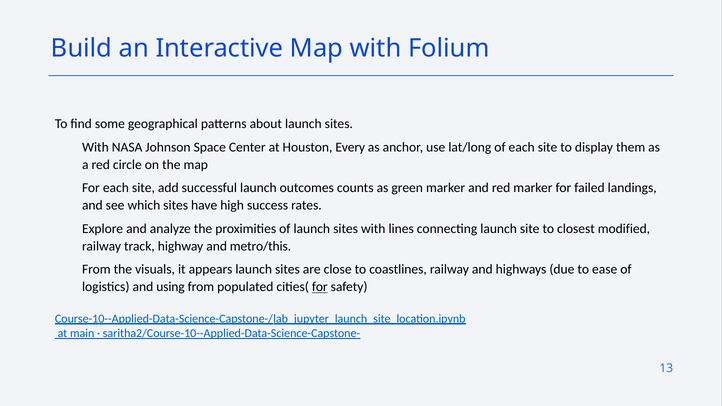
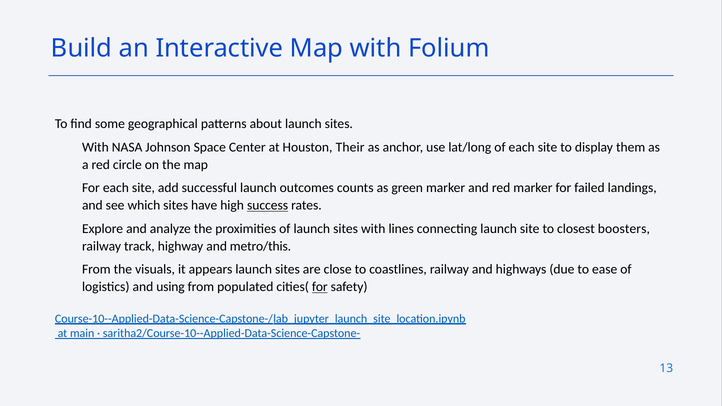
Every: Every -> Their (350, 147)
success underline: none -> present (268, 205)
modified: modified -> boosters (624, 229)
